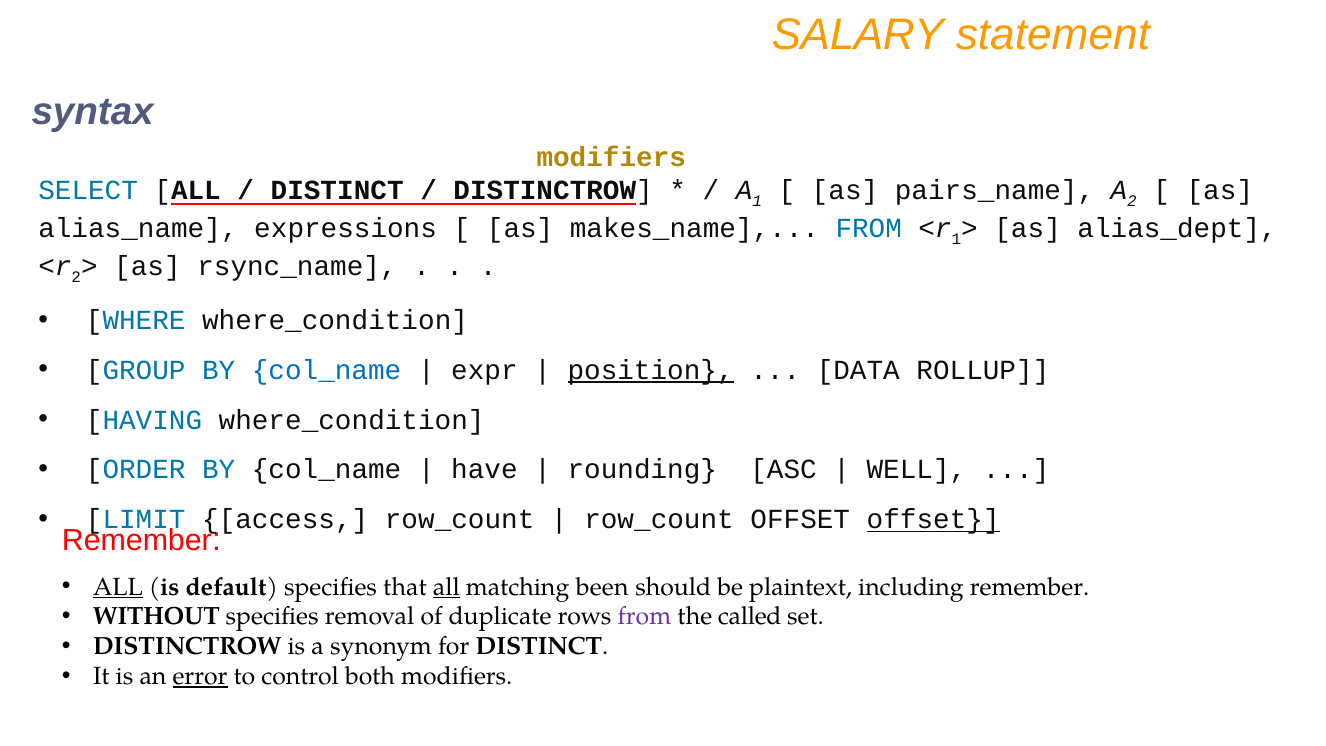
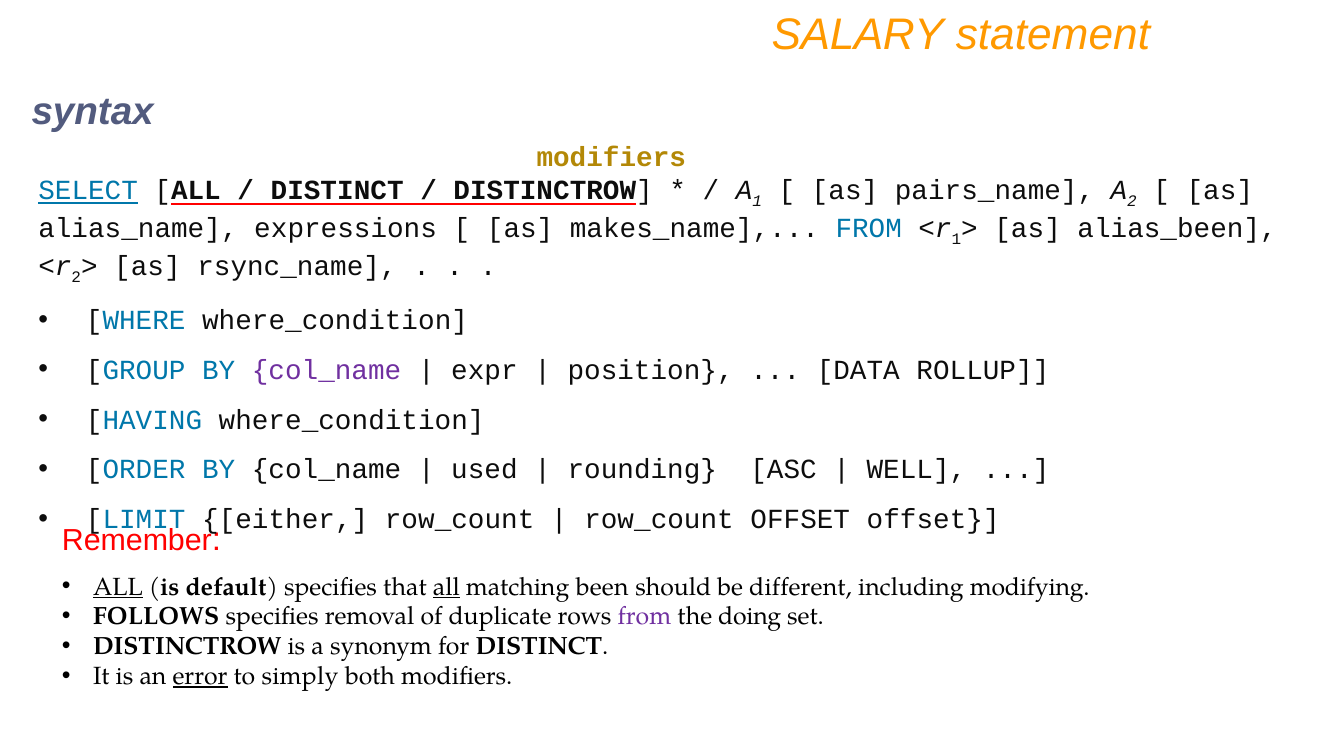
SELECT underline: none -> present (88, 191)
alias_dept: alias_dept -> alias_been (1177, 228)
col_name colour: blue -> purple (327, 370)
position underline: present -> none (651, 370)
have: have -> used (484, 470)
access: access -> either (285, 519)
offset underline: present -> none (933, 519)
plaintext: plaintext -> different (801, 587)
including remember: remember -> modifying (1030, 587)
WITHOUT: WITHOUT -> FOLLOWS (156, 617)
called: called -> doing (750, 617)
control: control -> simply (300, 676)
